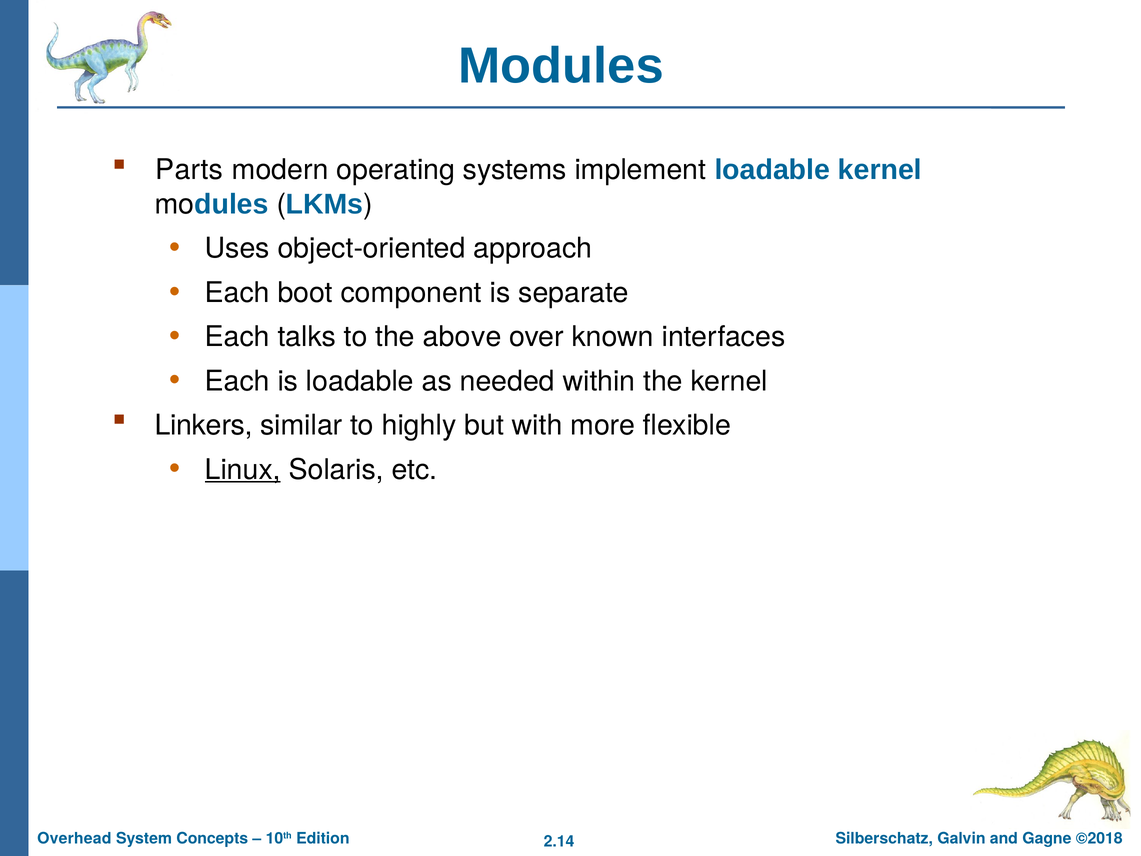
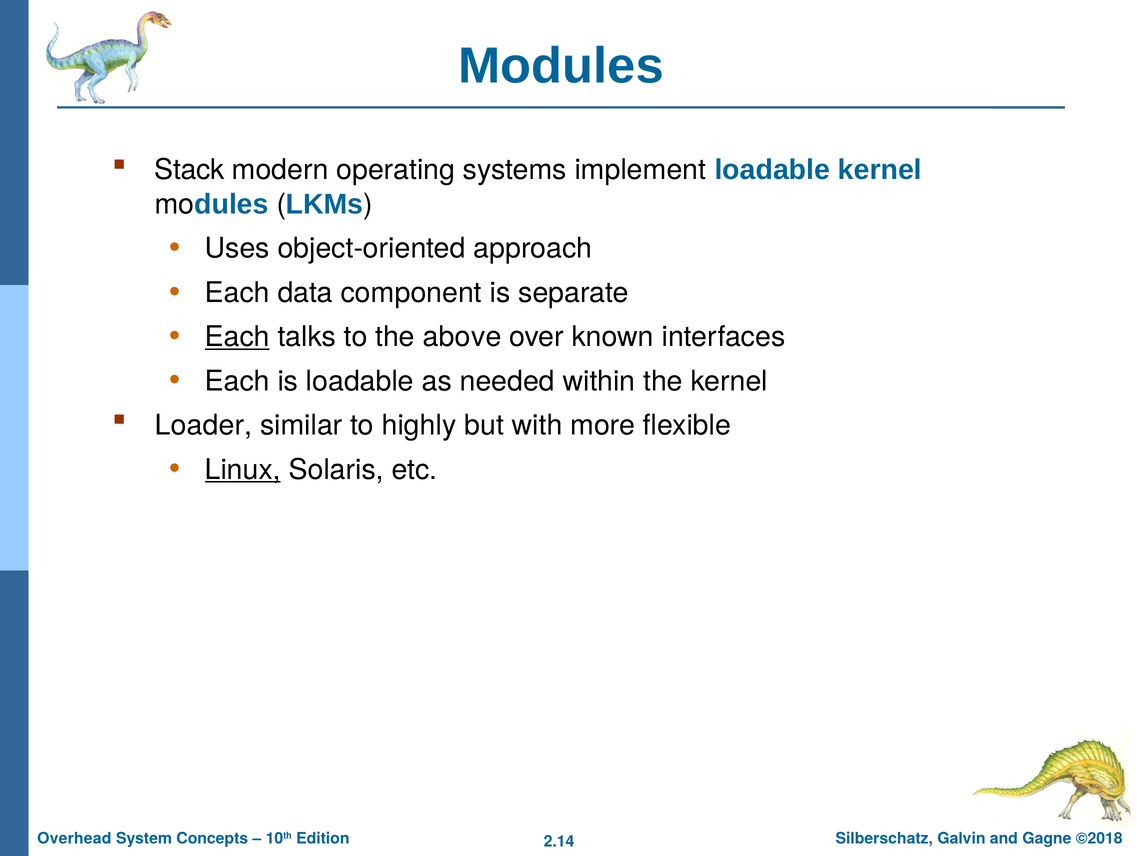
Parts: Parts -> Stack (189, 170)
boot: boot -> data (305, 293)
Each underline: none -> present (237, 337)
Linkers: Linkers -> Loader (204, 425)
